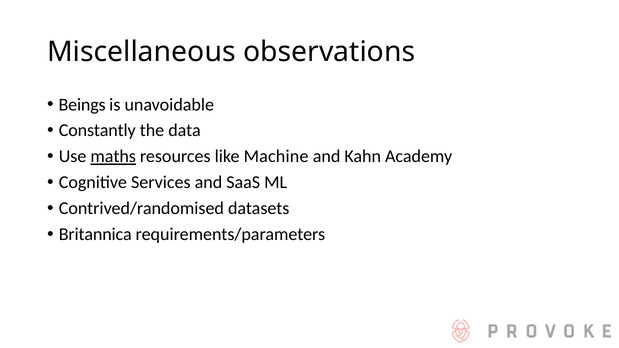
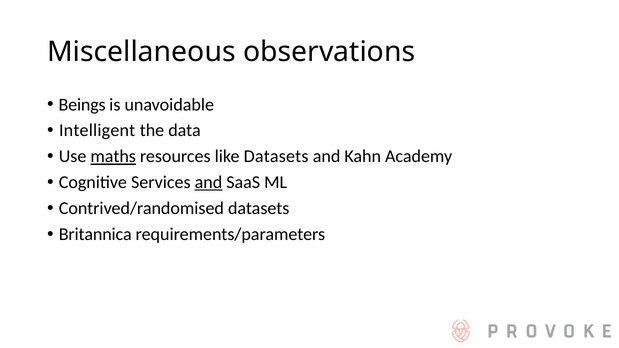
Constantly: Constantly -> Intelligent (97, 131)
like Machine: Machine -> Datasets (276, 157)
and underline: none -> present (208, 183)
